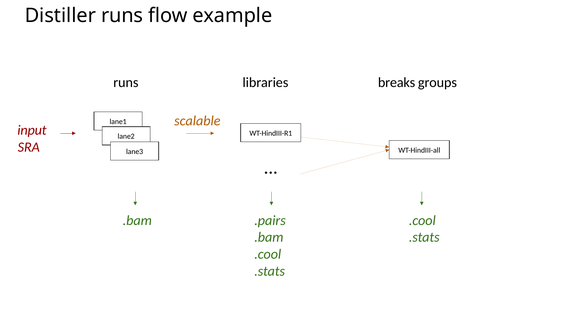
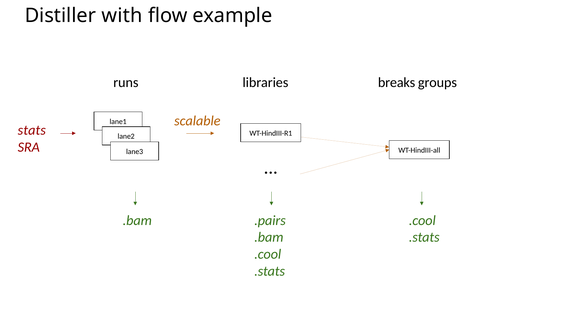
Distiller runs: runs -> with (122, 16)
input: input -> stats (32, 130)
